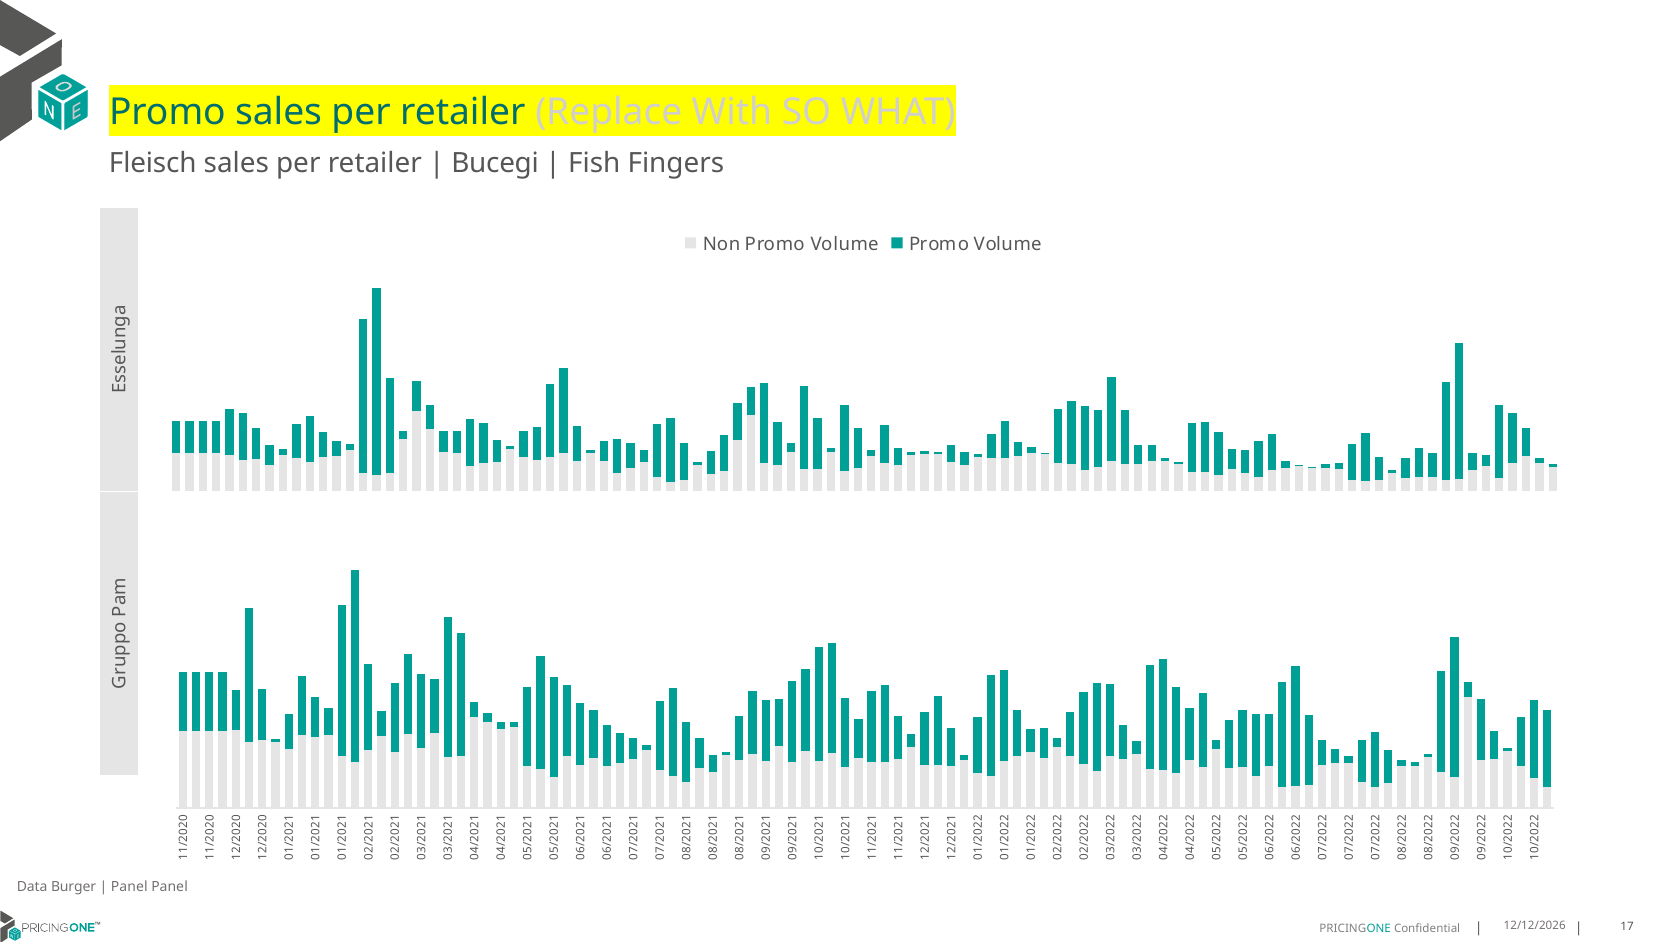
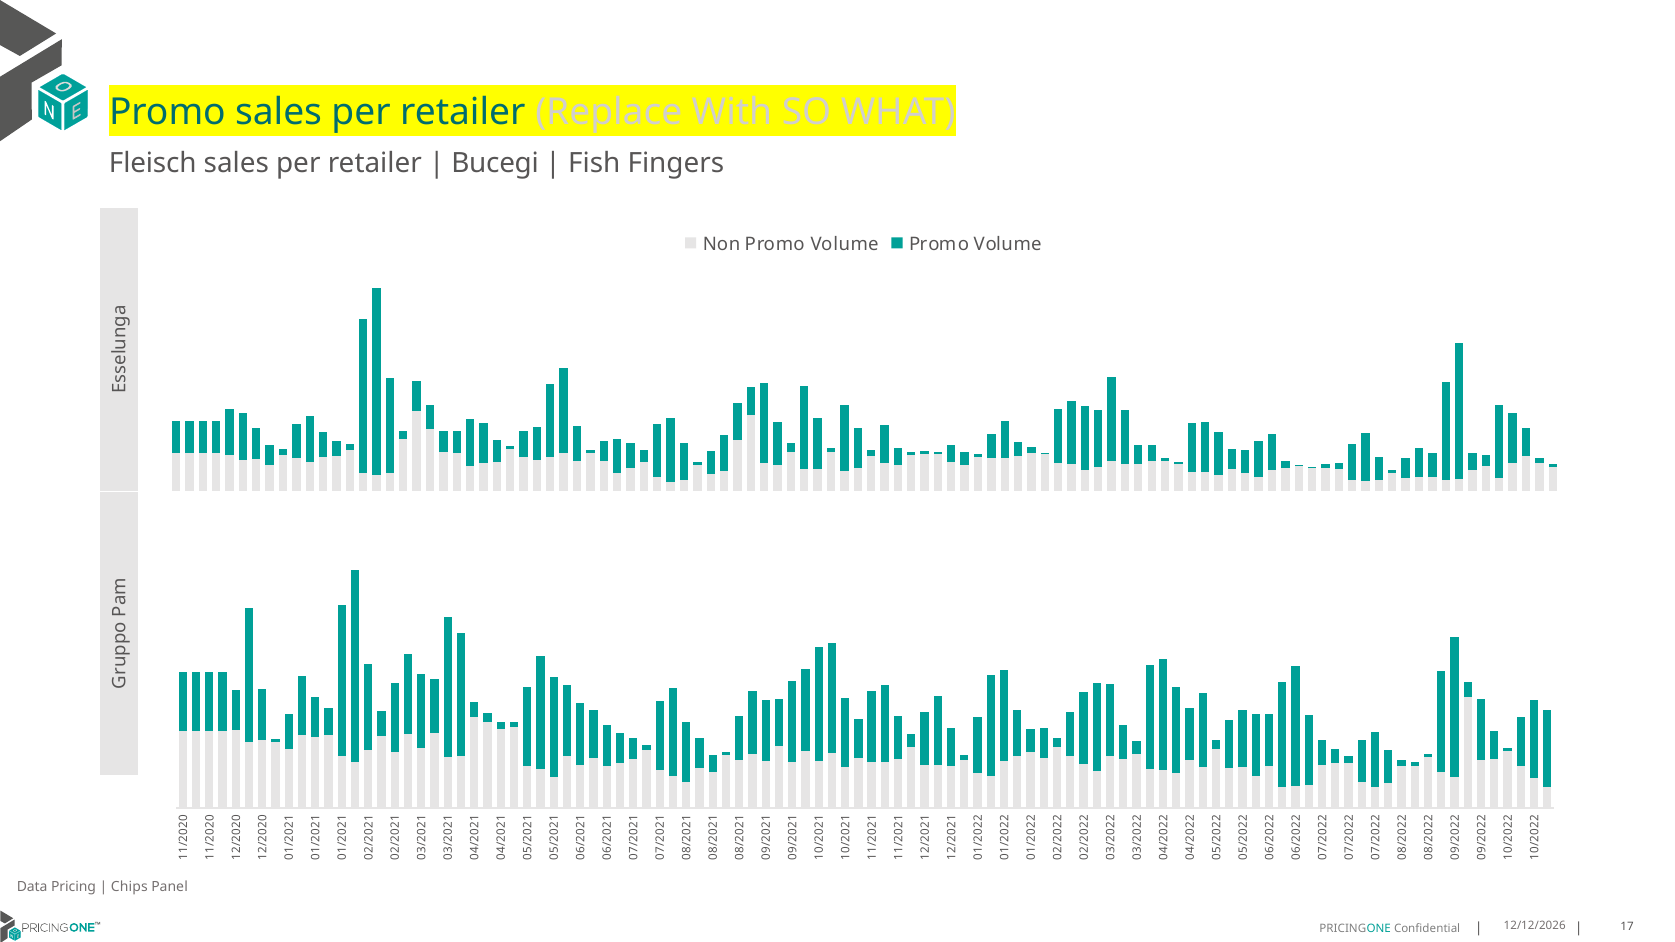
Burger: Burger -> Pricing (74, 887)
Panel: Panel -> Chips (129, 887)
